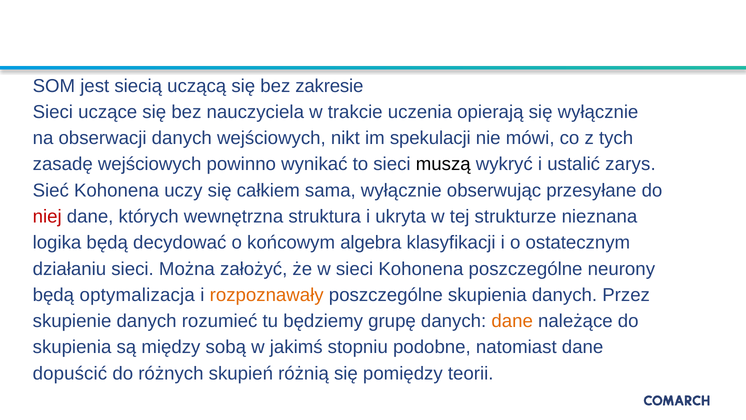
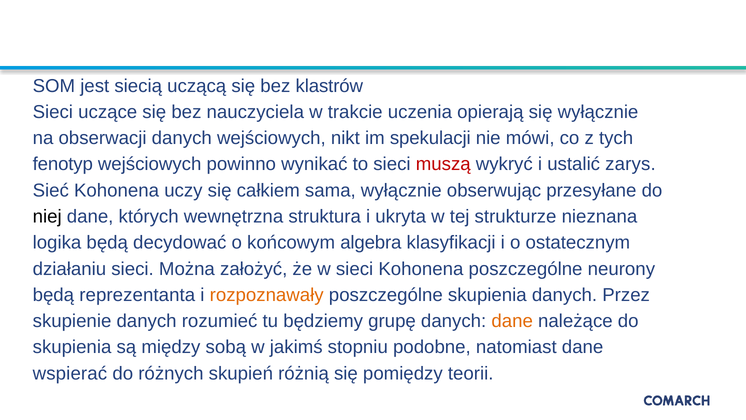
zakresie: zakresie -> klastrów (329, 86)
zasadę: zasadę -> fenotyp (63, 164)
muszą colour: black -> red (443, 164)
niej colour: red -> black (47, 216)
optymalizacja: optymalizacja -> reprezentanta (137, 295)
dopuścić: dopuścić -> wspierać (70, 373)
